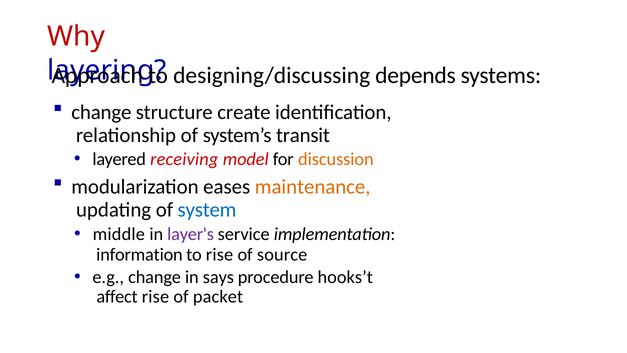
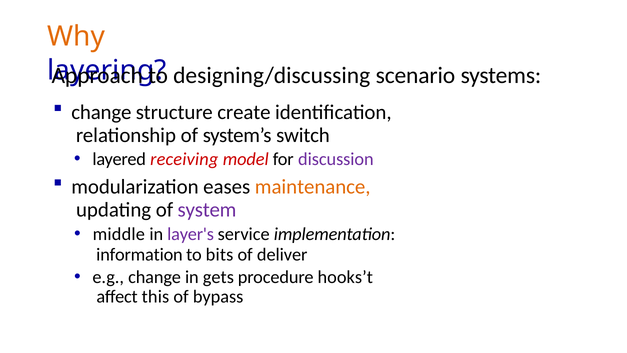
Why colour: red -> orange (76, 36)
depends: depends -> scenario (415, 75)
transit: transit -> switch (303, 135)
discussion colour: orange -> purple (336, 159)
system colour: blue -> purple (207, 210)
to rise: rise -> bits (220, 254)
source: source -> deliver (282, 254)
says: says -> gets (218, 277)
affect rise: rise -> this (155, 297)
packet: packet -> bypass (218, 297)
